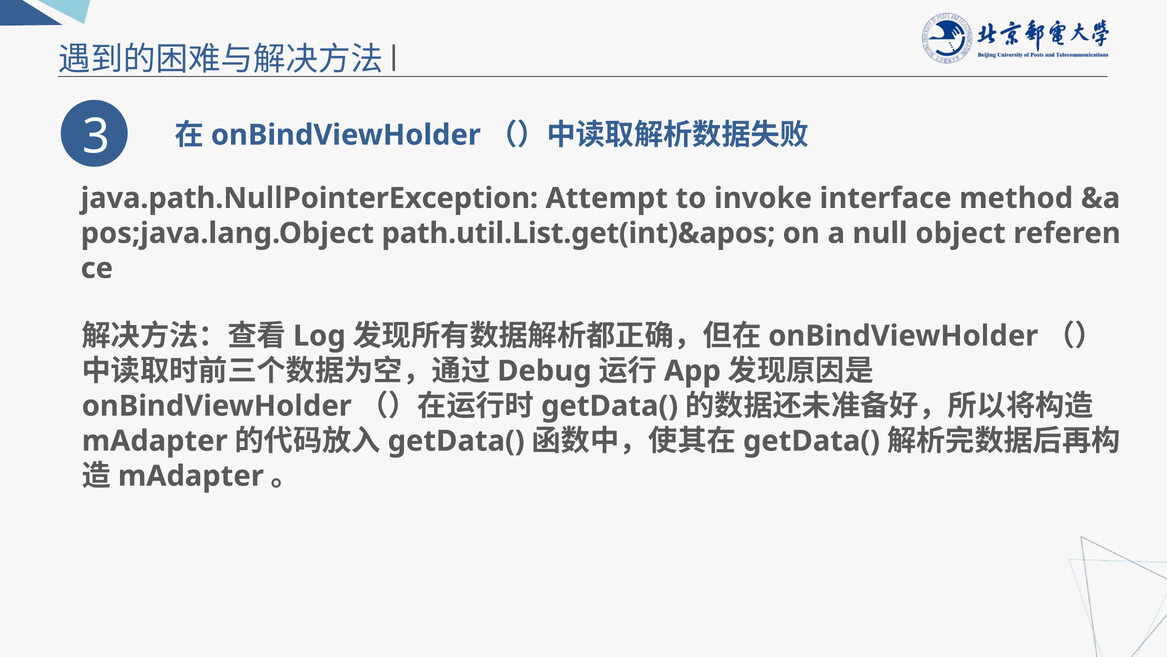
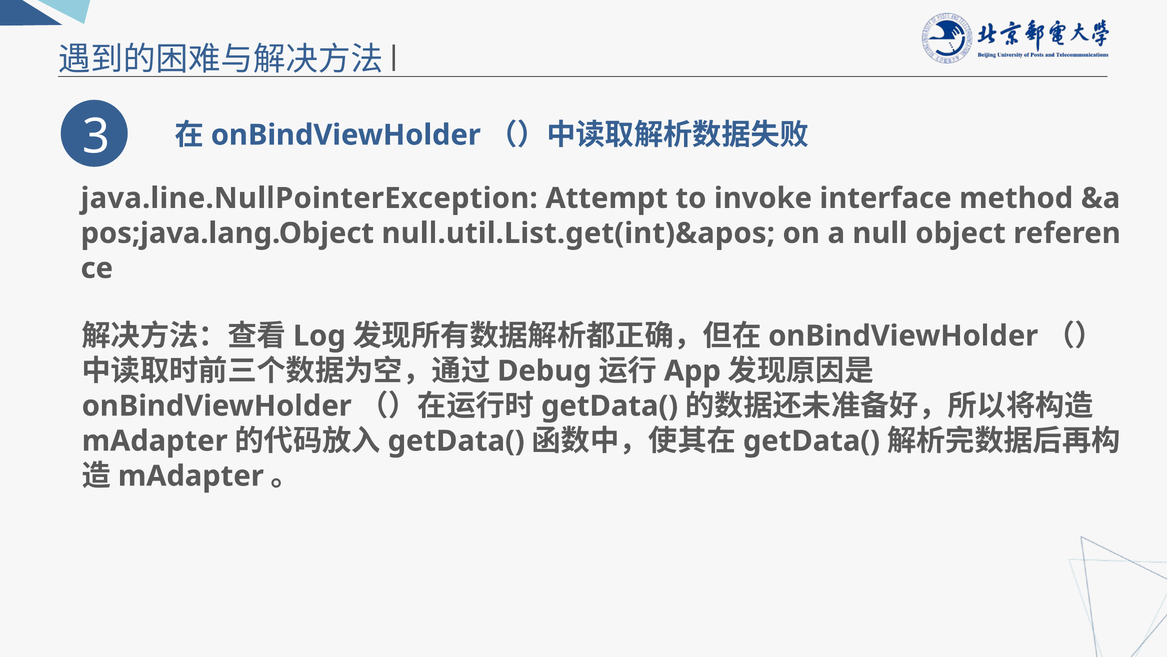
java.path.NullPointerException: java.path.NullPointerException -> java.line.NullPointerException (309, 198)
path.util.List.get(int)&apos: path.util.List.get(int)&apos -> null.util.List.get(int)&apos (578, 233)
